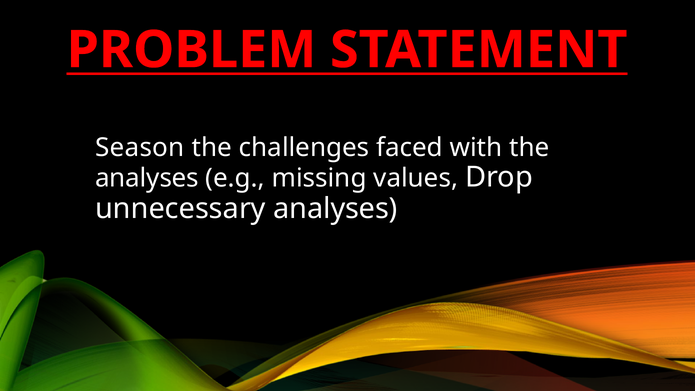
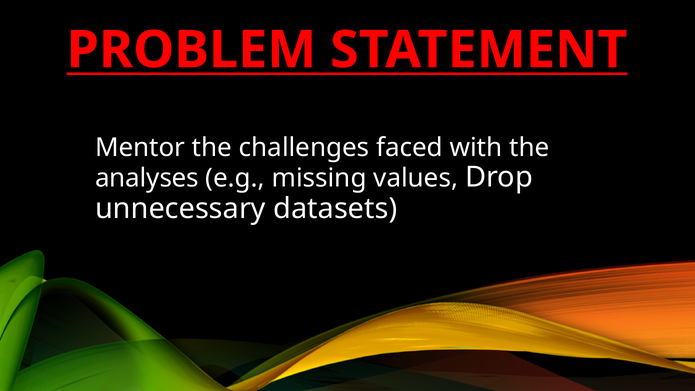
Season: Season -> Mentor (140, 148)
unnecessary analyses: analyses -> datasets (335, 209)
